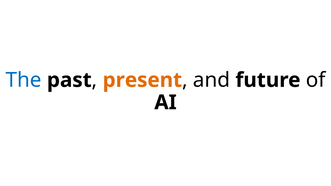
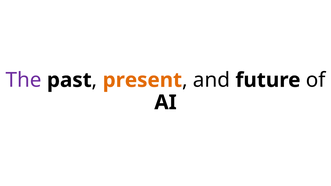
The colour: blue -> purple (24, 80)
